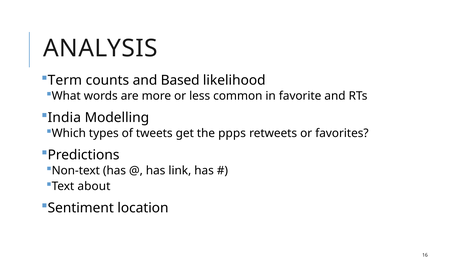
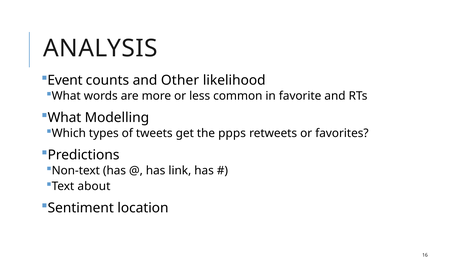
Term: Term -> Event (65, 80)
Based: Based -> Other (180, 80)
India: India -> What (64, 118)
